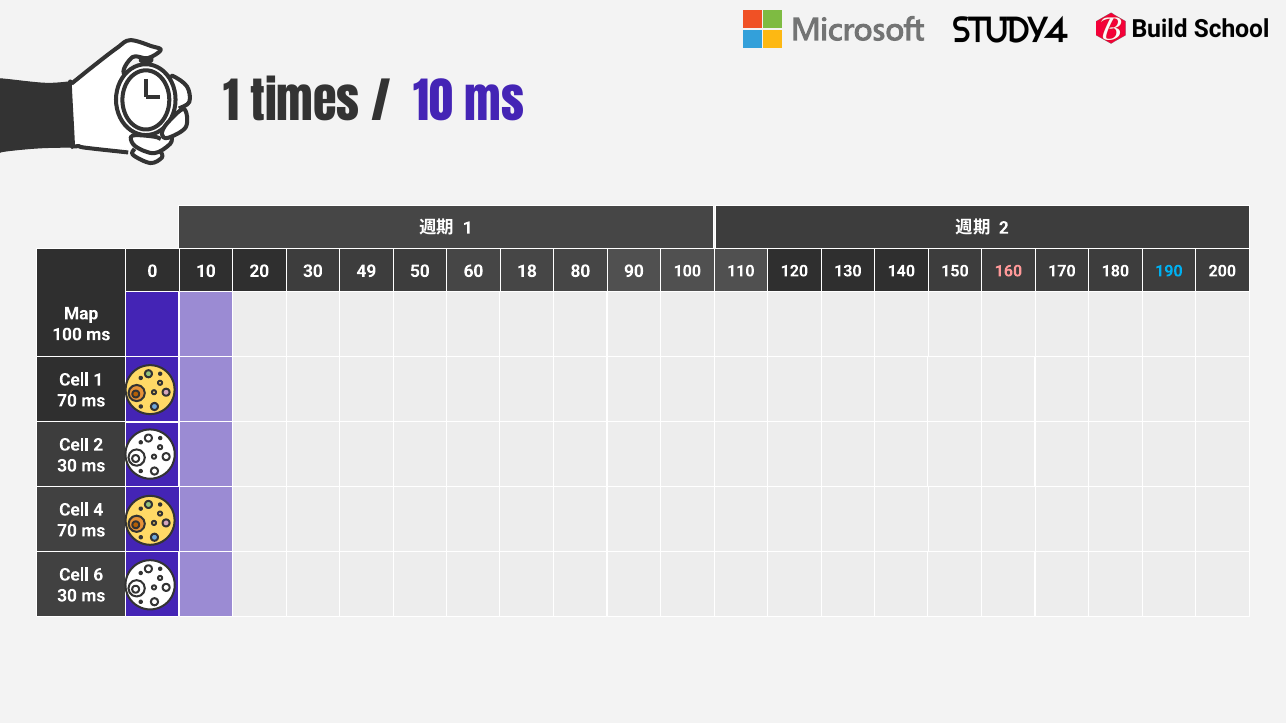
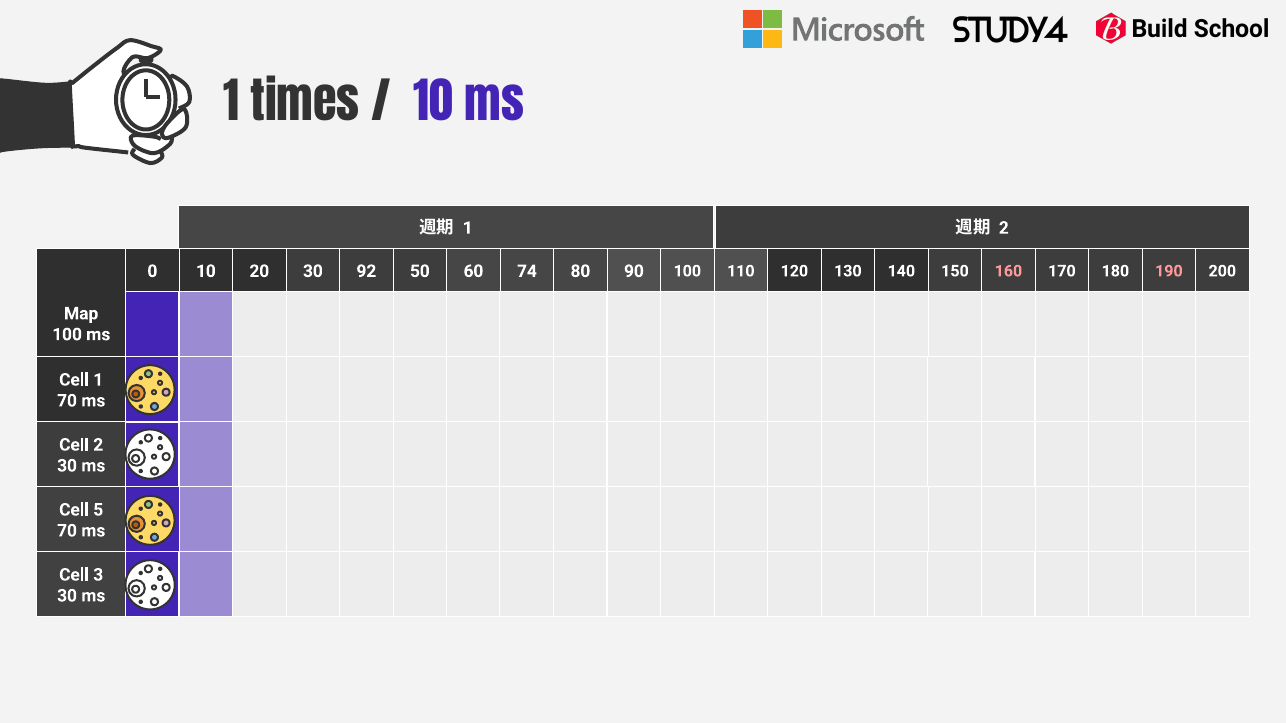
49: 49 -> 92 (366, 271)
18: 18 -> 74 (527, 271)
190 colour: light blue -> pink (1169, 271)
4: 4 -> 5 (98, 510)
6: 6 -> 3 (98, 575)
